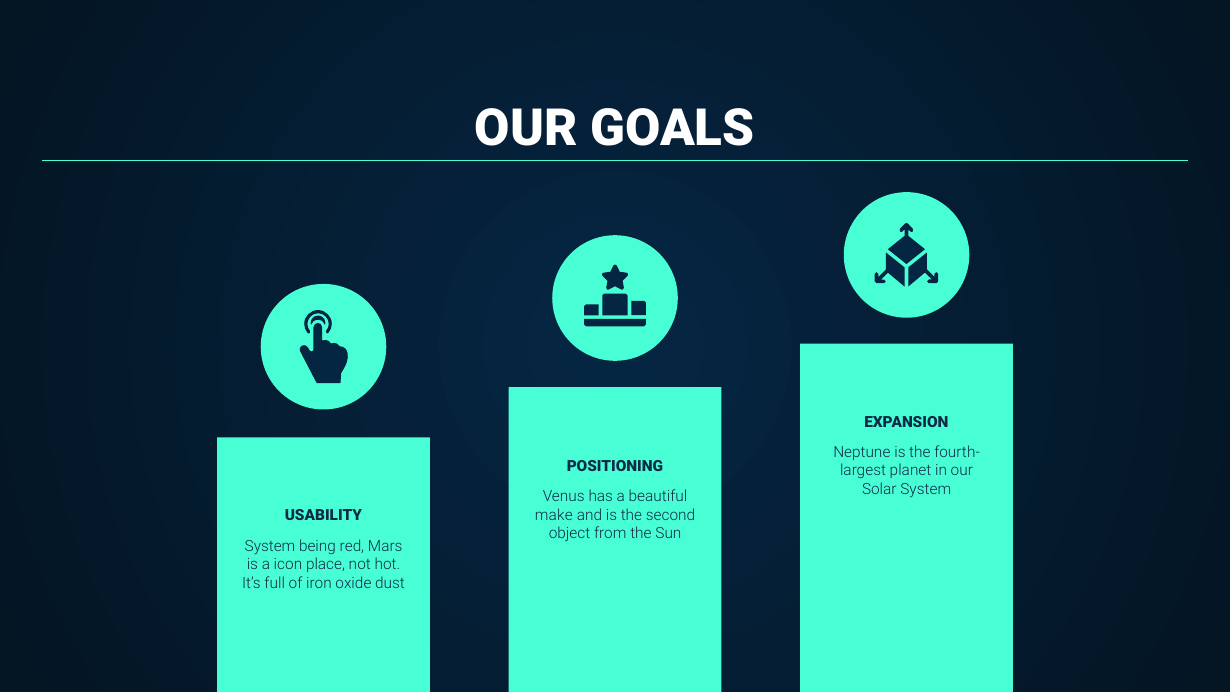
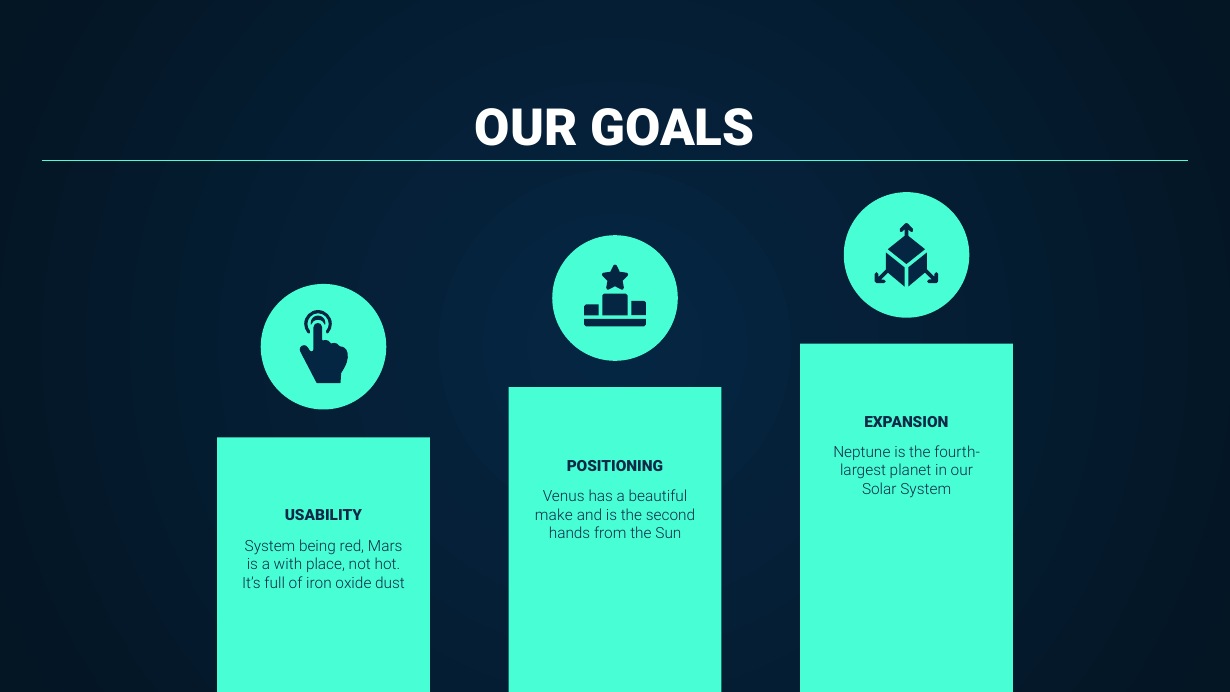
object: object -> hands (570, 534)
icon: icon -> with (288, 564)
